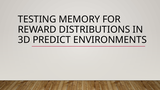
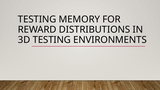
3D PREDICT: PREDICT -> TESTING (52, 40)
